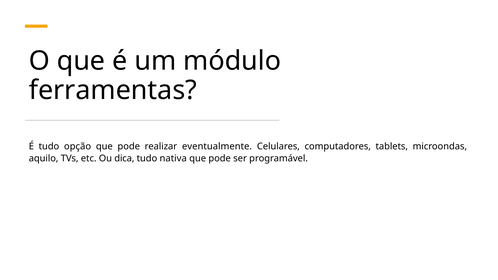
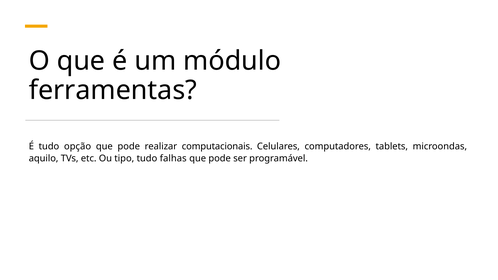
eventualmente: eventualmente -> computacionais (217, 146)
dica: dica -> tipo (124, 159)
nativa: nativa -> falhas (173, 159)
